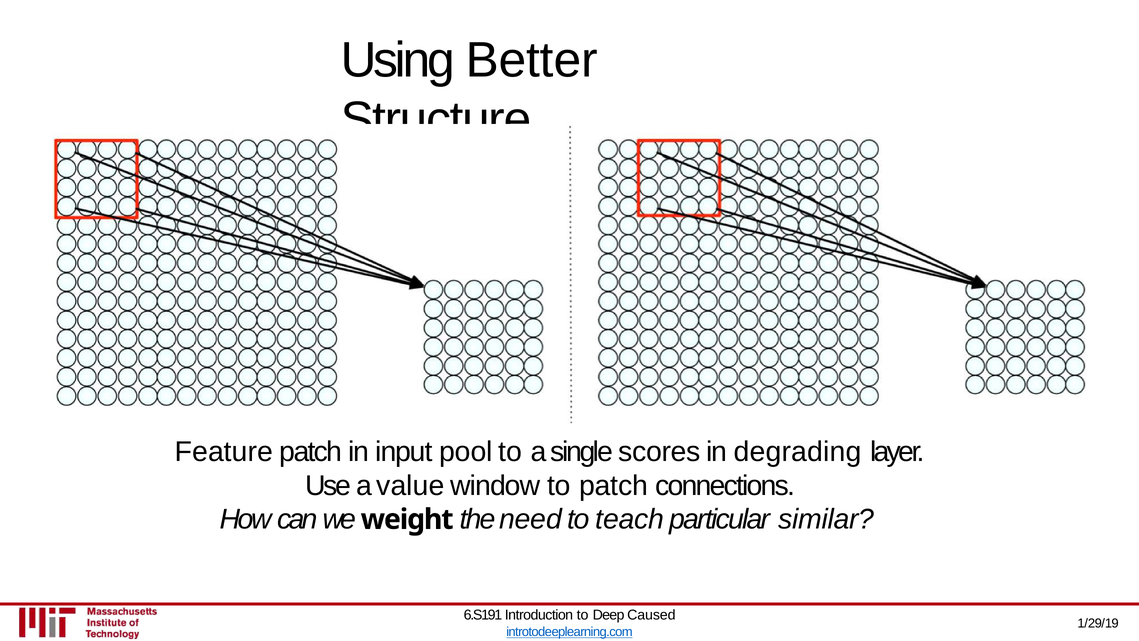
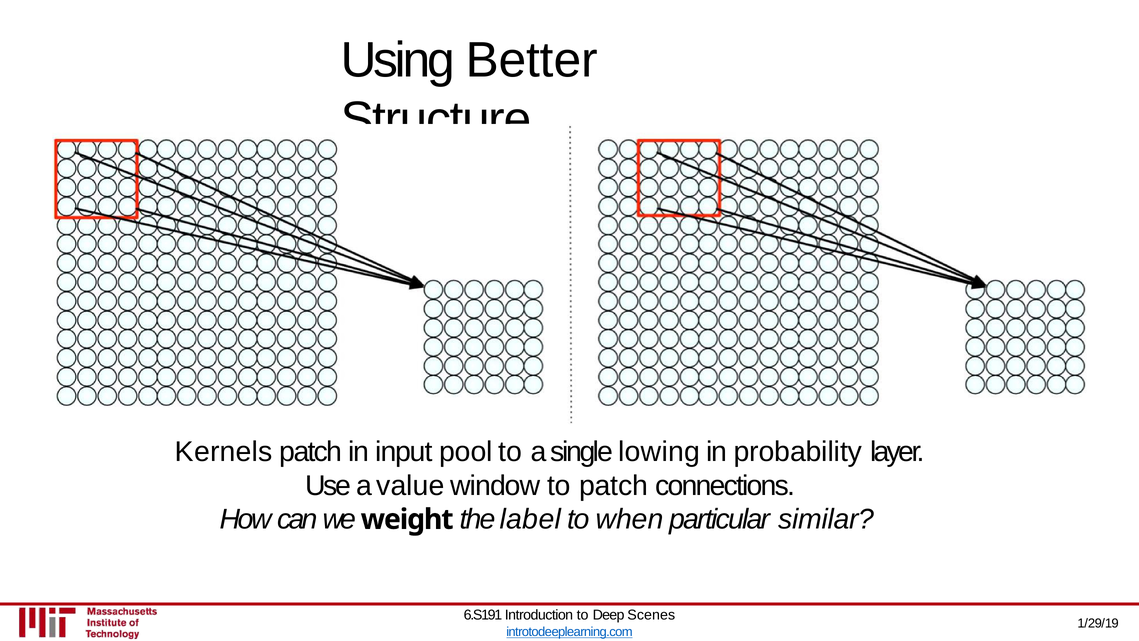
Feature: Feature -> Kernels (224, 452)
scores: scores -> lowing (659, 452)
degrading: degrading -> probability (798, 452)
need: need -> label (530, 519)
teach: teach -> when (630, 519)
Caused: Caused -> Scenes (651, 615)
